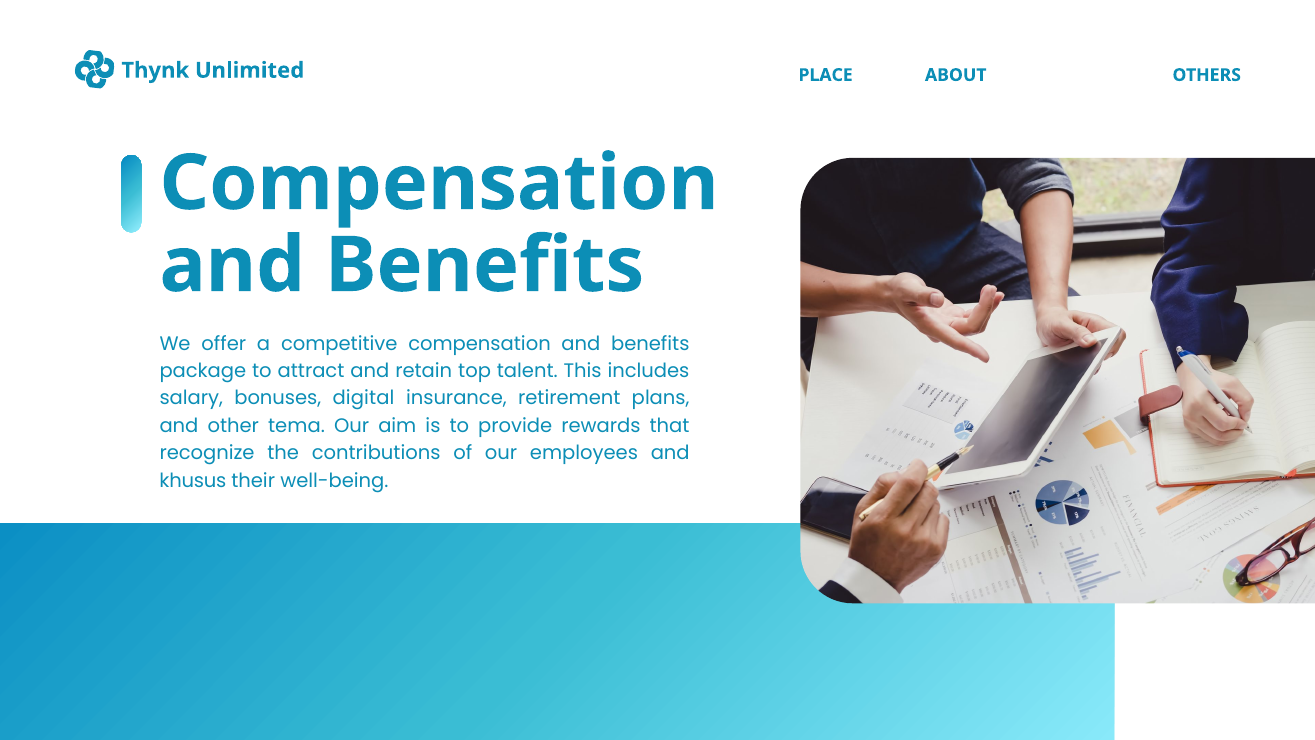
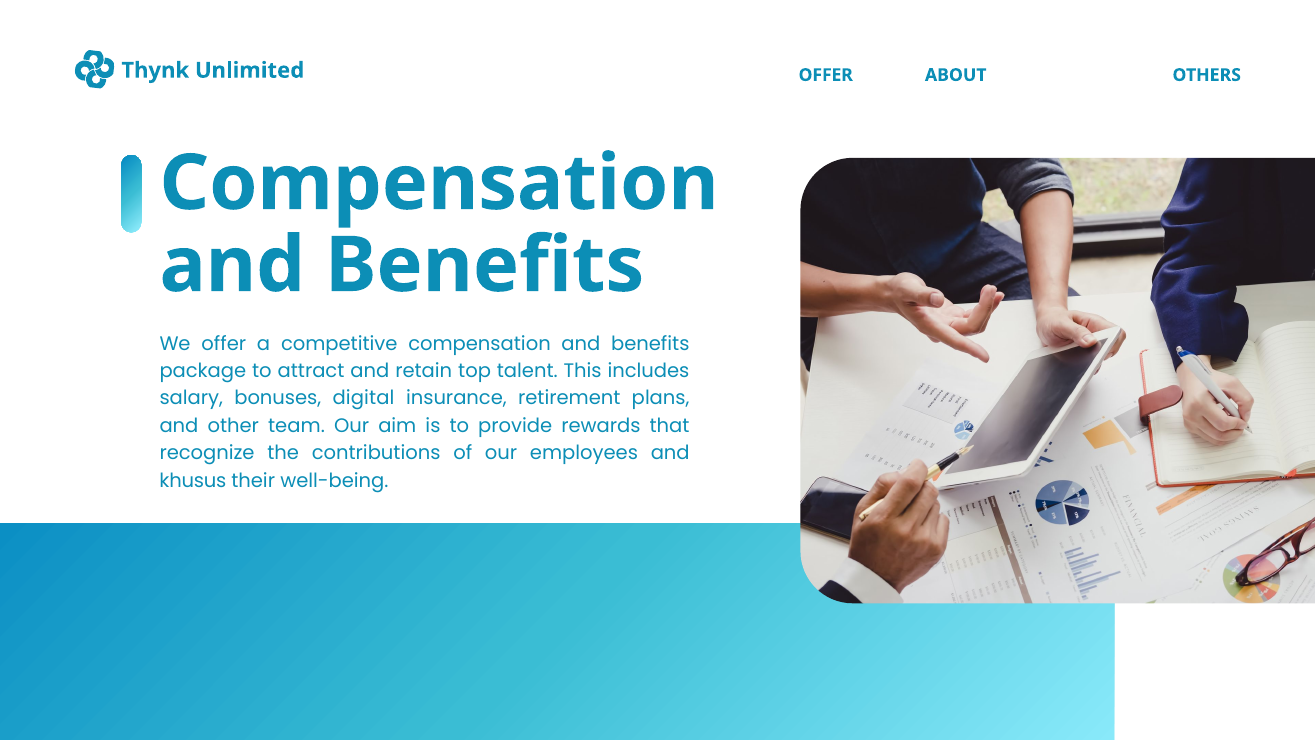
Unlimited PLACE: PLACE -> OFFER (826, 75)
tema: tema -> team (296, 426)
